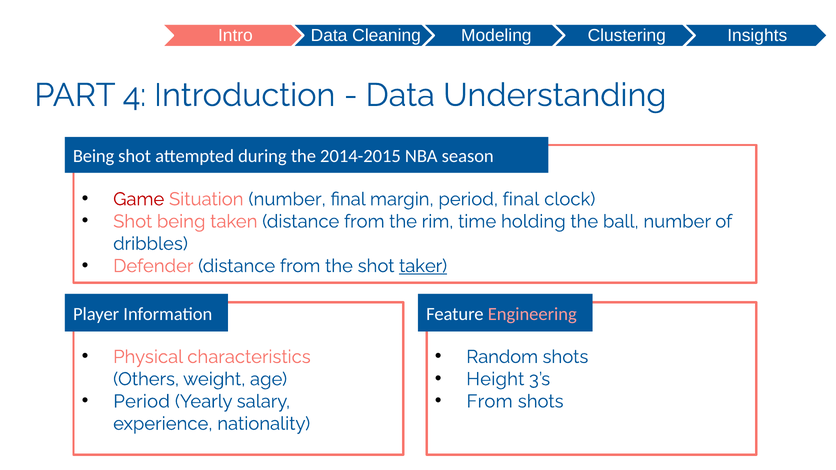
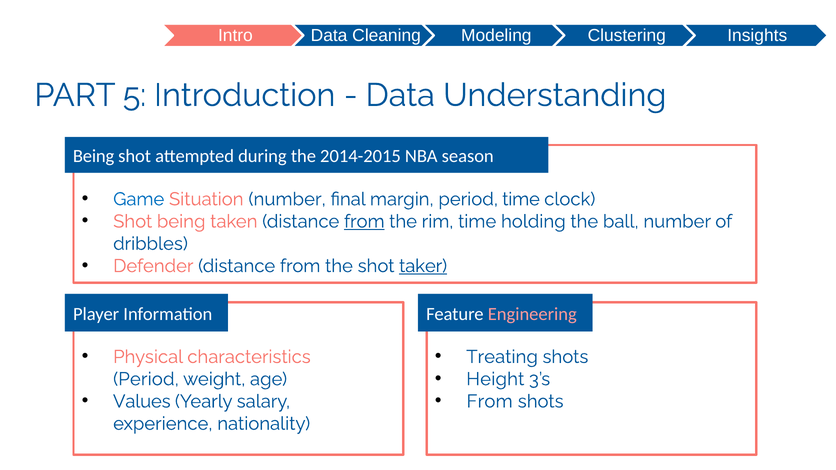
4: 4 -> 5 (134, 95)
Game colour: red -> blue (139, 199)
period final: final -> time (521, 199)
from underline: none -> present (364, 222)
Random: Random -> Treating (502, 357)
Others: Others -> Period (146, 379)
Period: Period -> Values (142, 402)
